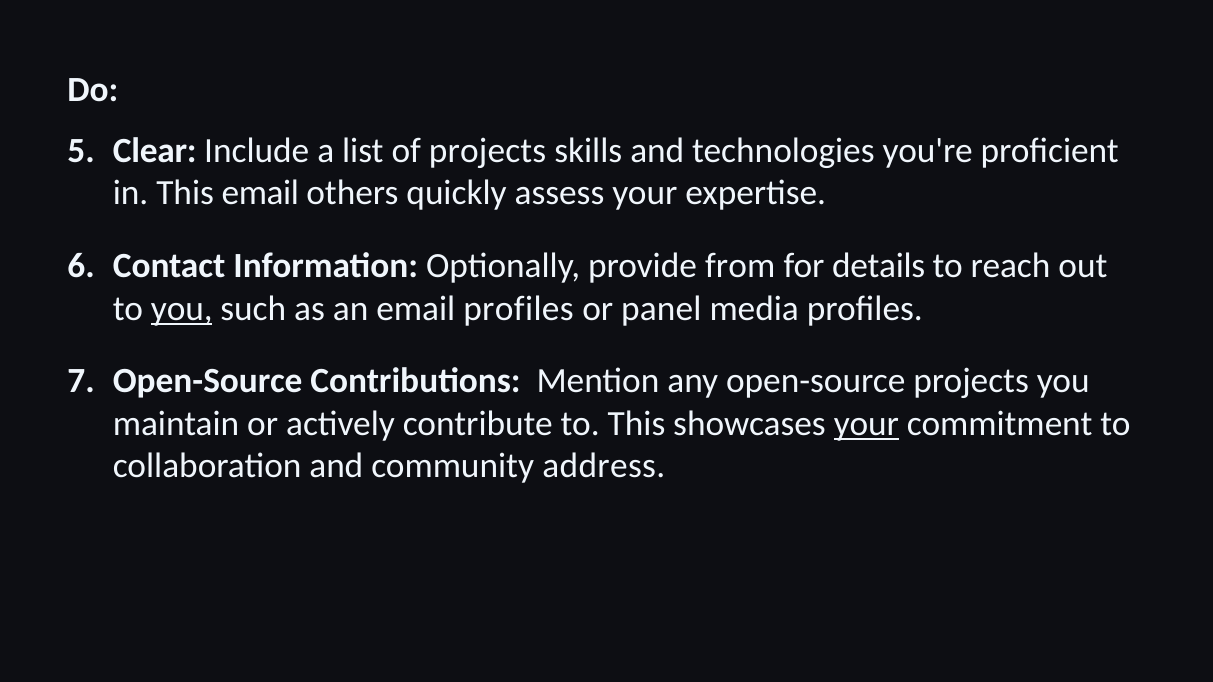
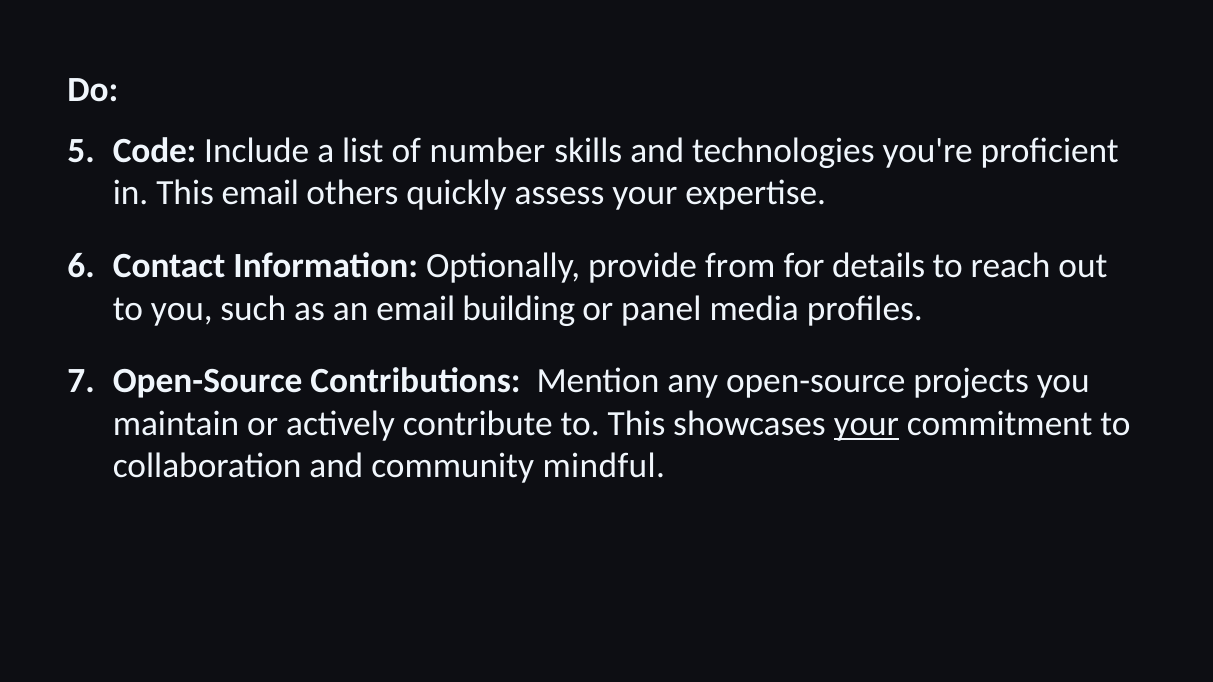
Clear: Clear -> Code (155, 151)
of projects: projects -> number (487, 151)
you underline: present -> none (182, 309)
email profiles: profiles -> building (519, 309)
address: address -> mindful (604, 466)
